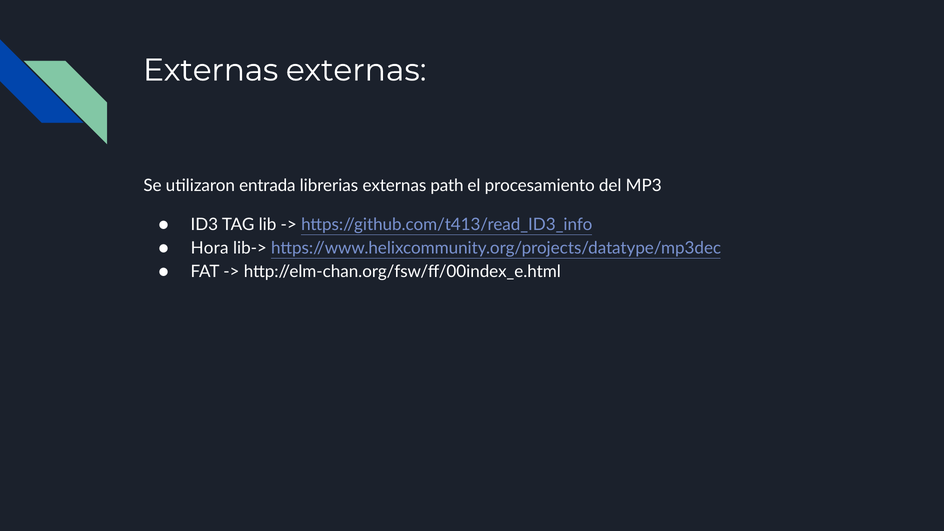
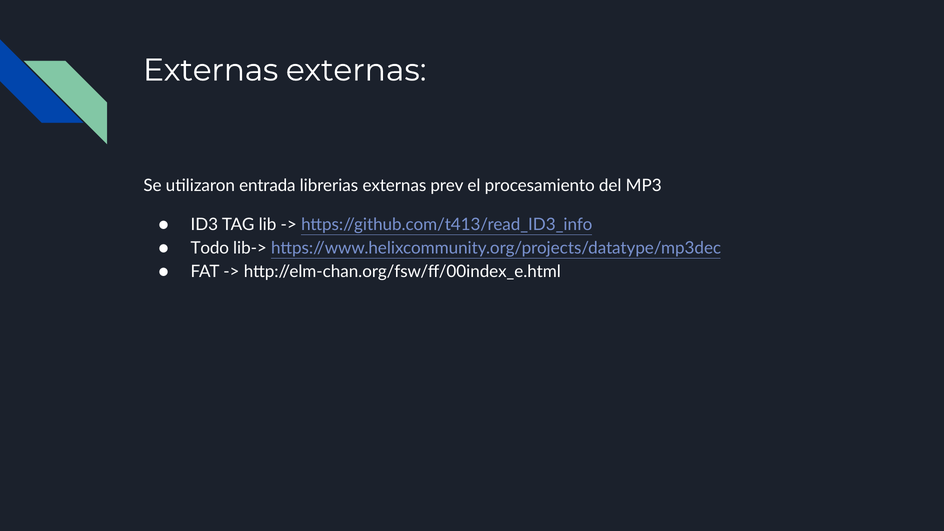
path: path -> prev (447, 186)
Hora: Hora -> Todo (210, 248)
